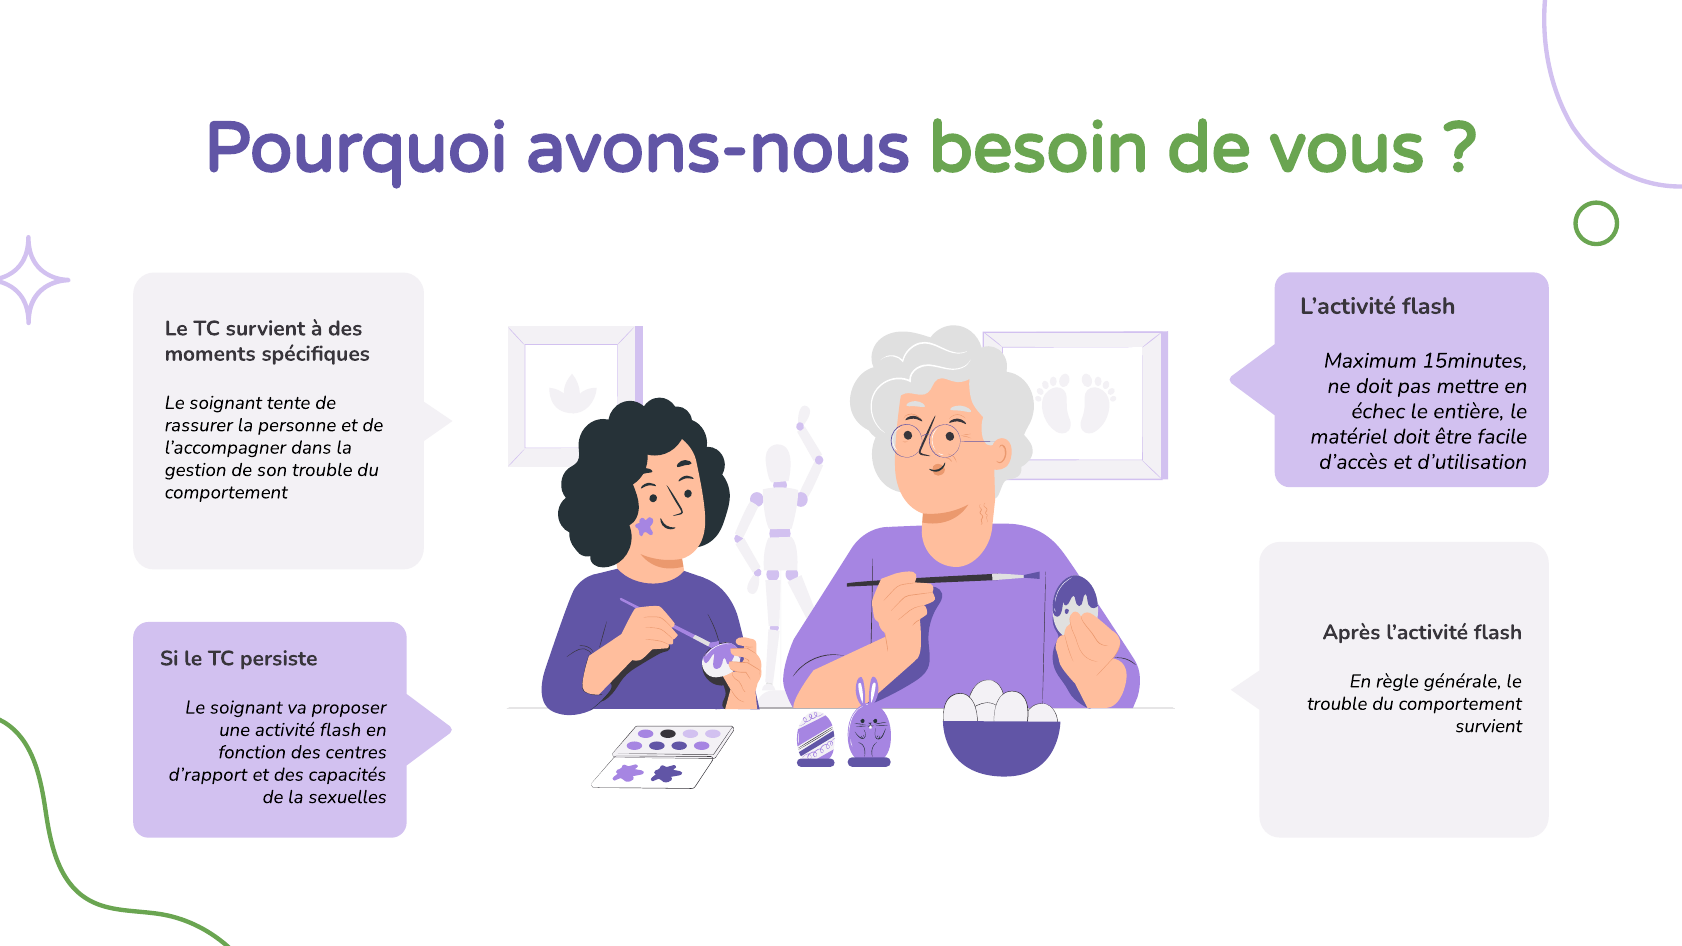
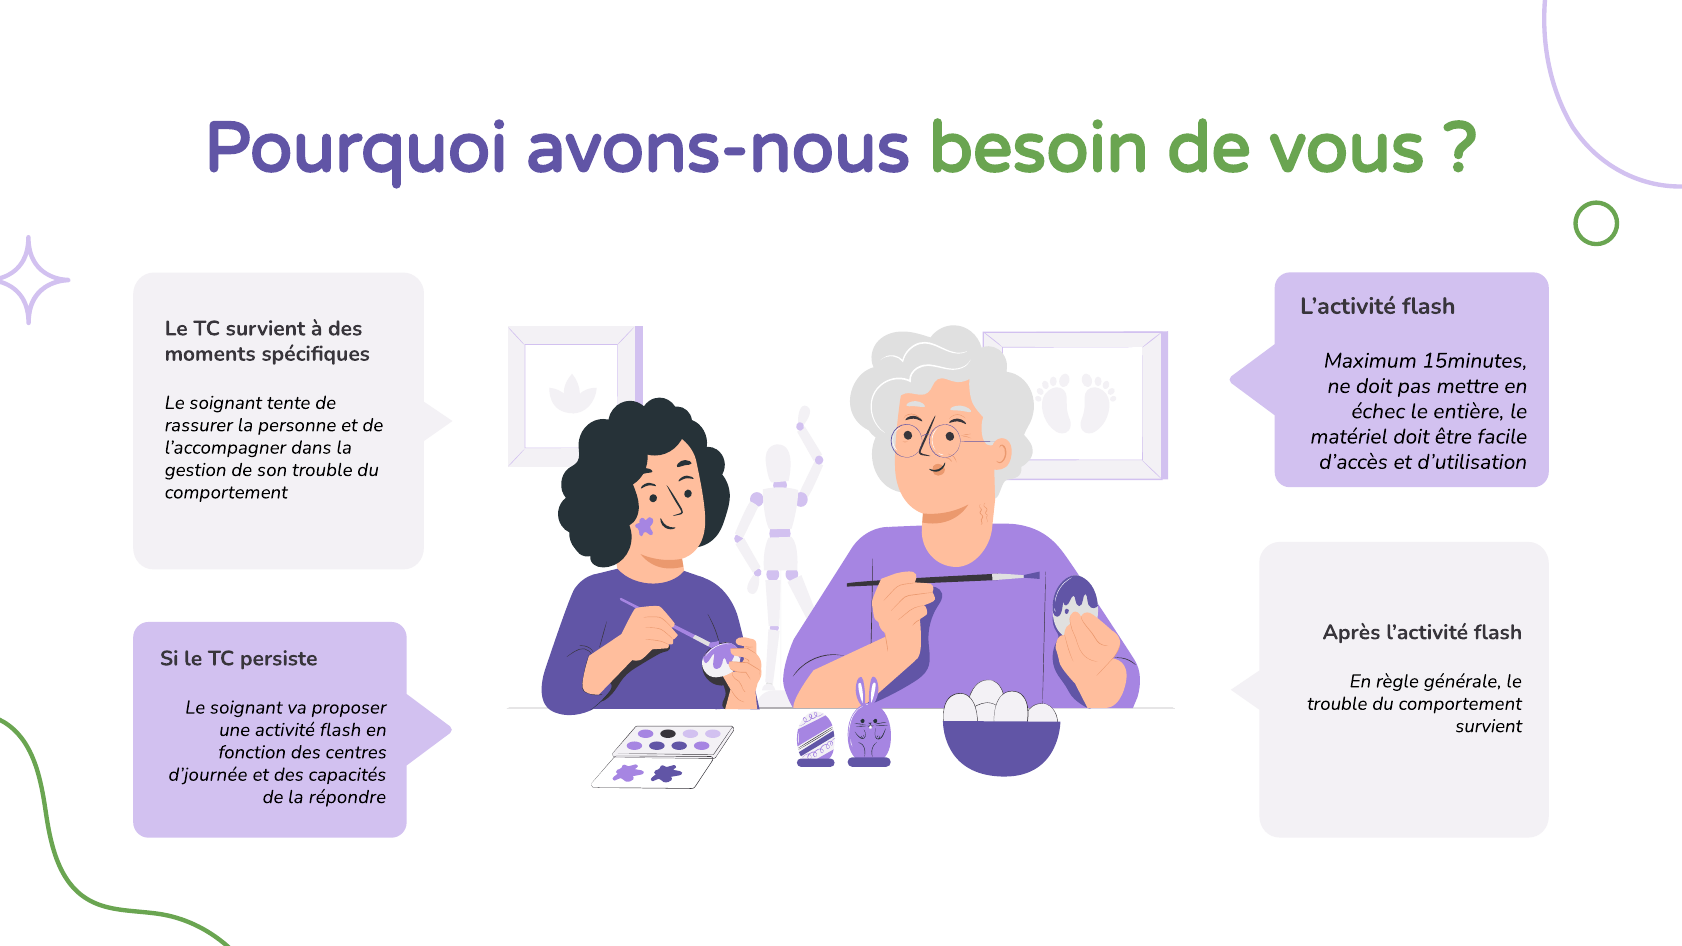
d’rapport: d’rapport -> d’journée (208, 775)
sexuelles: sexuelles -> répondre (347, 797)
